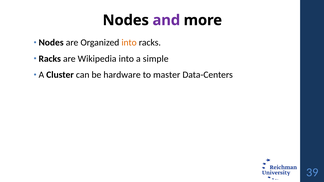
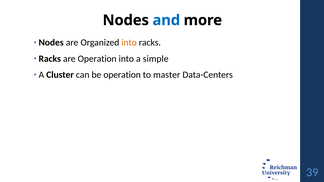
and colour: purple -> blue (166, 20)
are Wikipedia: Wikipedia -> Operation (97, 59)
be hardware: hardware -> operation (122, 75)
